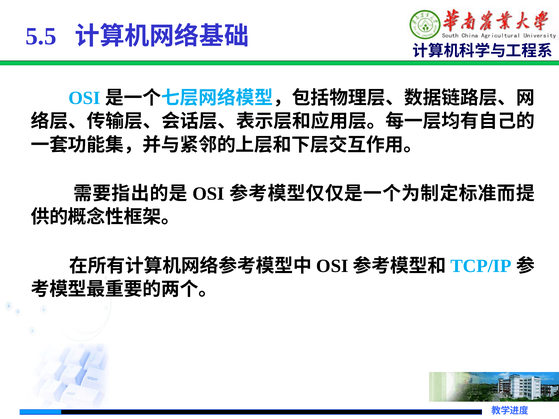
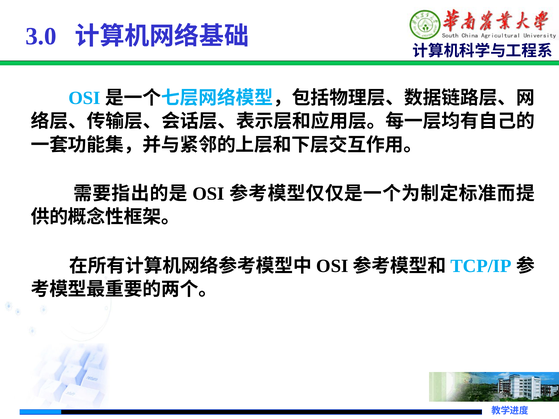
5.5: 5.5 -> 3.0 (41, 36)
